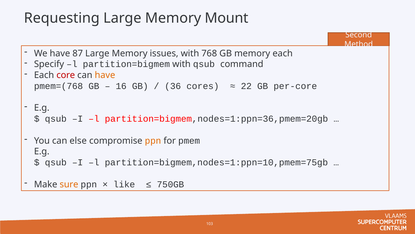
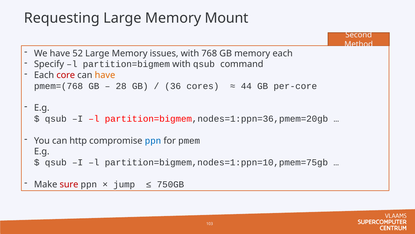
87: 87 -> 52 (78, 53)
16: 16 -> 28 (121, 86)
22: 22 -> 44 (246, 86)
else: else -> http (78, 140)
ppn colour: orange -> blue (153, 140)
sure colour: orange -> red (69, 184)
like: like -> jump (124, 184)
